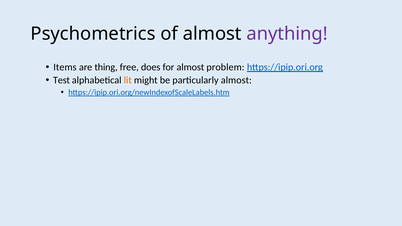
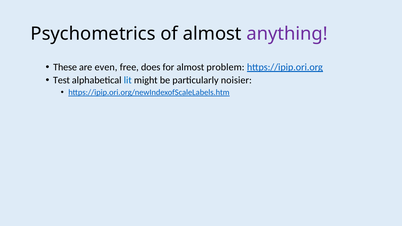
Items: Items -> These (65, 67)
thing: thing -> even (106, 67)
lit colour: orange -> blue (128, 80)
particularly almost: almost -> noisier (236, 80)
